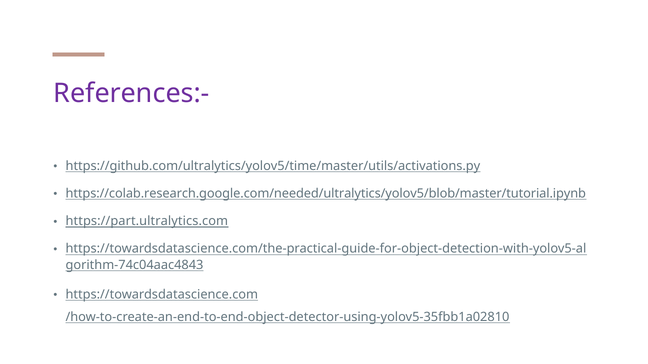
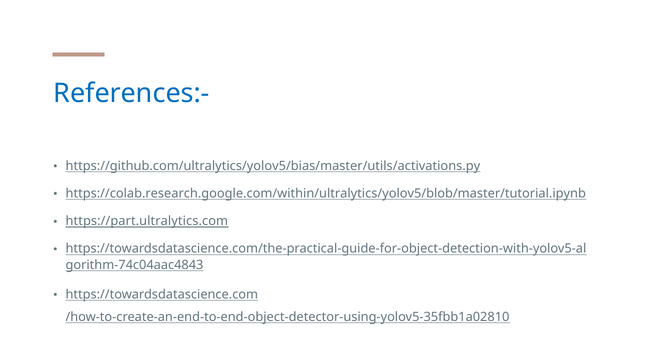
References:- colour: purple -> blue (131, 93)
https://github.com/ultralytics/yolov5/time/master/utils/activations.py: https://github.com/ultralytics/yolov5/time/master/utils/activations.py -> https://github.com/ultralytics/yolov5/bias/master/utils/activations.py (273, 166)
https://colab.research.google.com/needed/ultralytics/yolov5/blob/master/tutorial.ipynb: https://colab.research.google.com/needed/ultralytics/yolov5/blob/master/tutorial.ipynb -> https://colab.research.google.com/within/ultralytics/yolov5/blob/master/tutorial.ipynb (326, 194)
